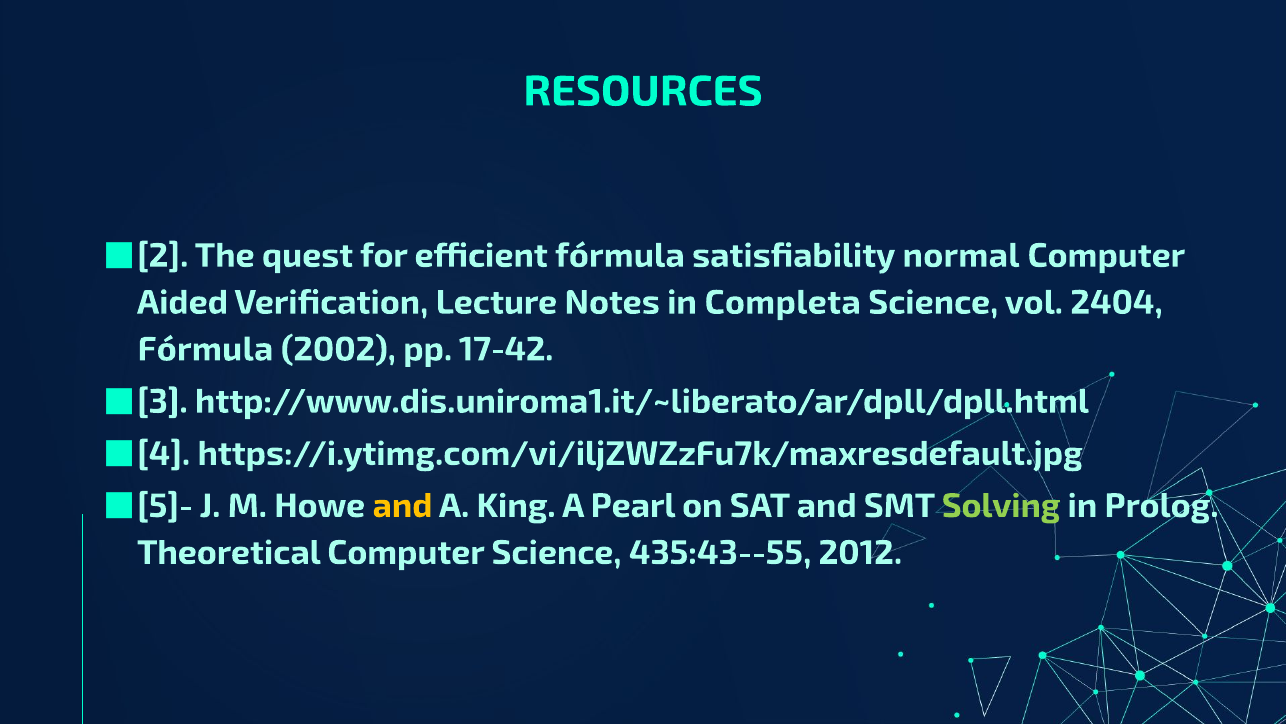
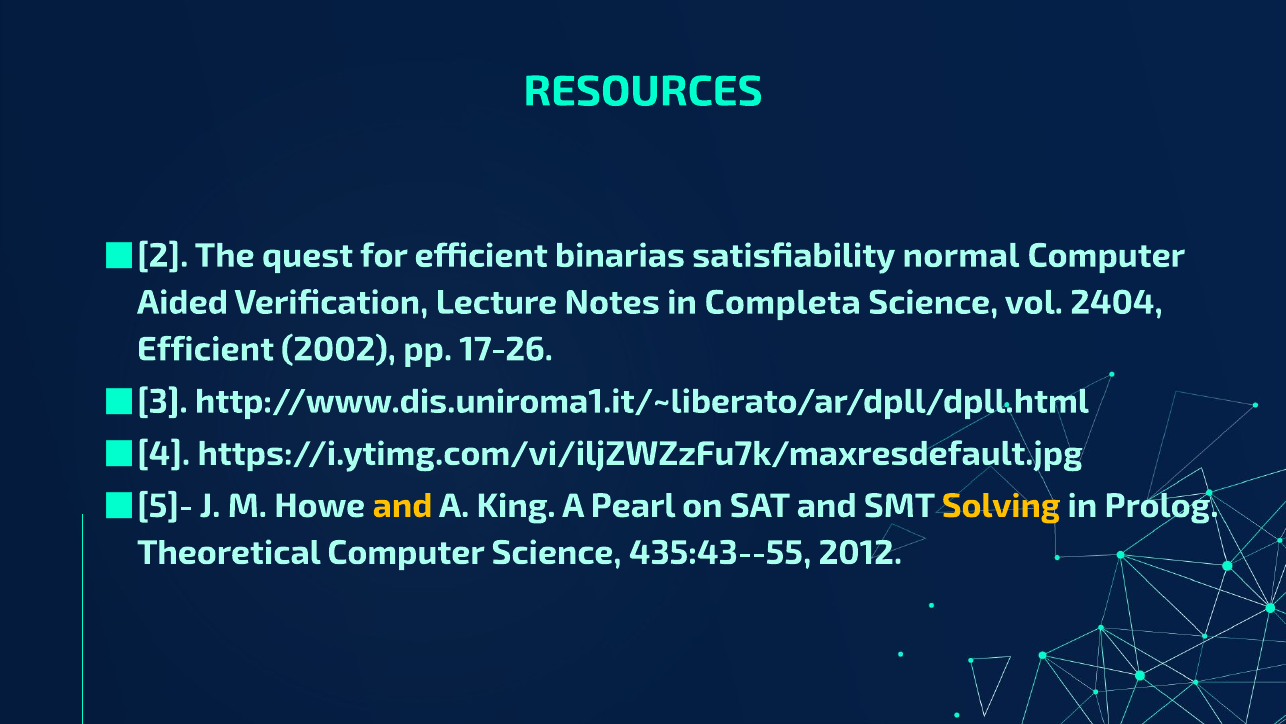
efficient fórmula: fórmula -> binarias (620, 255)
Fórmula: Fórmula -> Efficient (206, 349)
17-42: 17-42 -> 17-26 (506, 349)
Solving colour: light green -> yellow (1001, 505)
